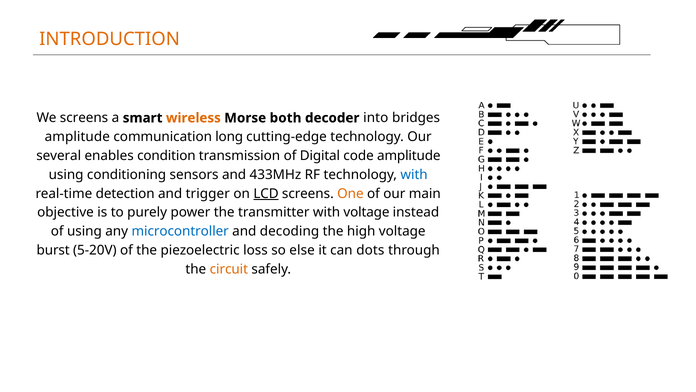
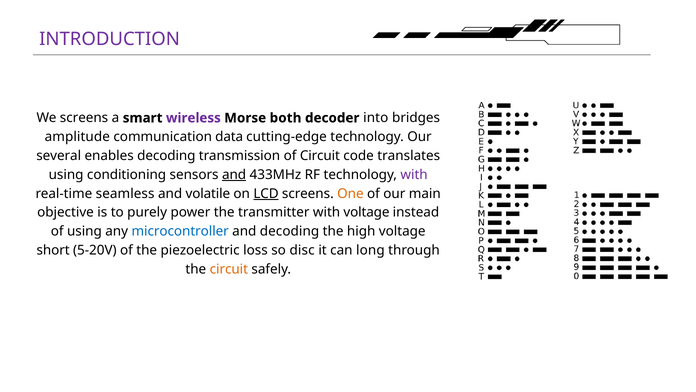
INTRODUCTION colour: orange -> purple (110, 39)
wireless colour: orange -> purple (193, 118)
long: long -> data (229, 137)
enables condition: condition -> decoding (166, 156)
of Digital: Digital -> Circuit (320, 156)
code amplitude: amplitude -> translates (409, 156)
and underline: none -> present (234, 174)
with colour: blue -> purple (414, 174)
detection: detection -> seamless (125, 193)
trigger: trigger -> volatile (208, 193)
burst: burst -> short (53, 250)
else: else -> disc (302, 250)
dots: dots -> long (370, 250)
